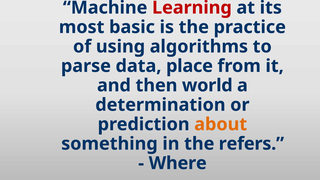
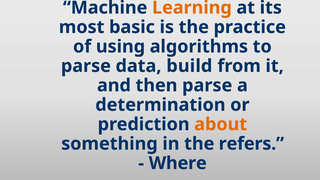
Learning colour: red -> orange (192, 8)
place: place -> build (189, 66)
then world: world -> parse (207, 85)
